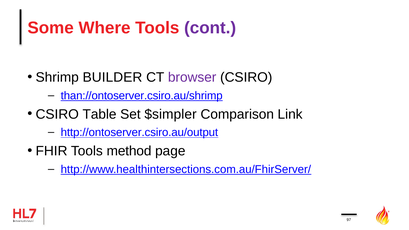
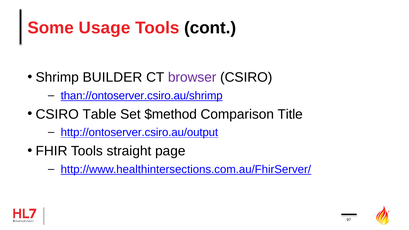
Where: Where -> Usage (104, 28)
cont colour: purple -> black (210, 28)
$simpler: $simpler -> $method (171, 114)
Link: Link -> Title (290, 114)
method: method -> straight (129, 151)
